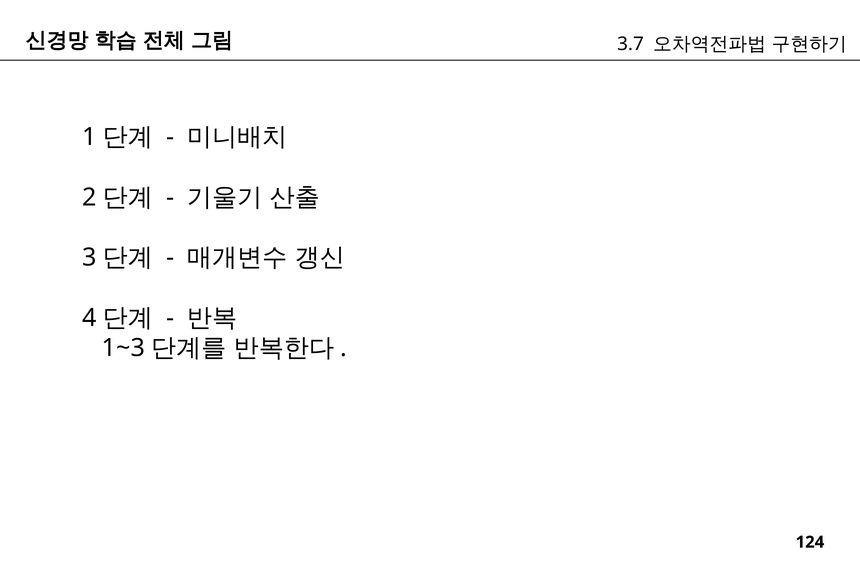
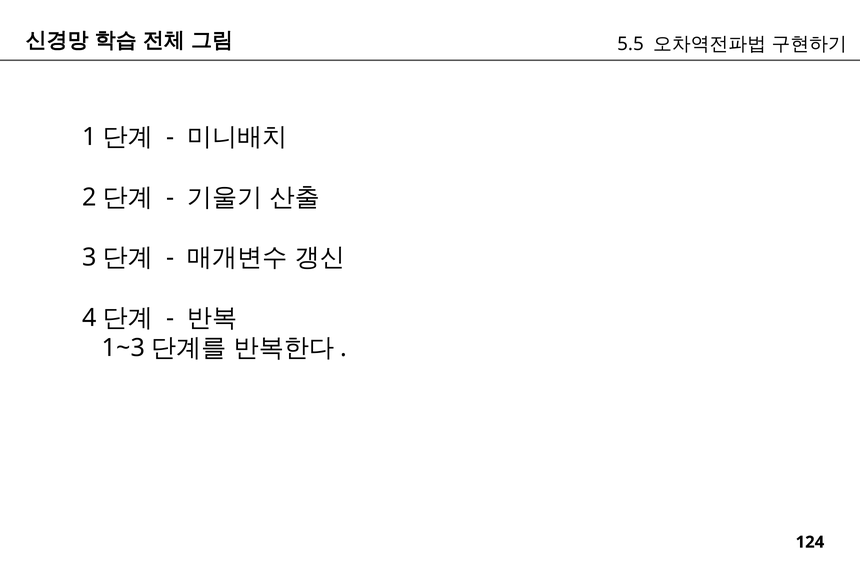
3.7: 3.7 -> 5.5 (631, 44)
